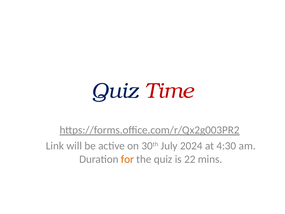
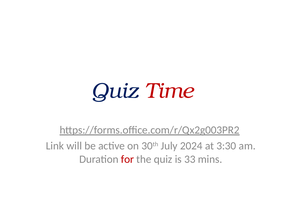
4:30: 4:30 -> 3:30 (226, 146)
for colour: orange -> red (127, 159)
22: 22 -> 33 (190, 159)
